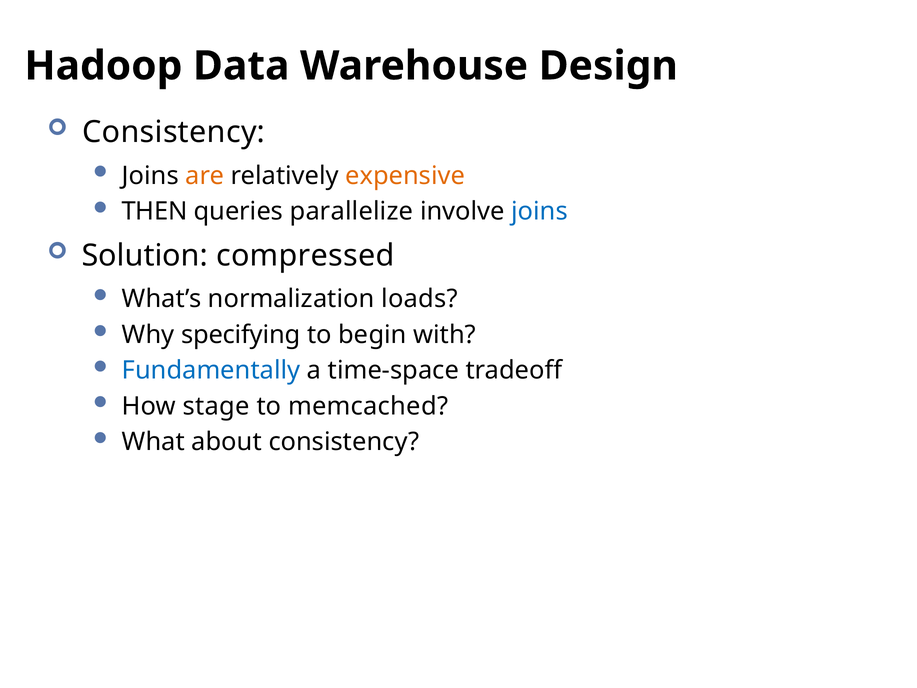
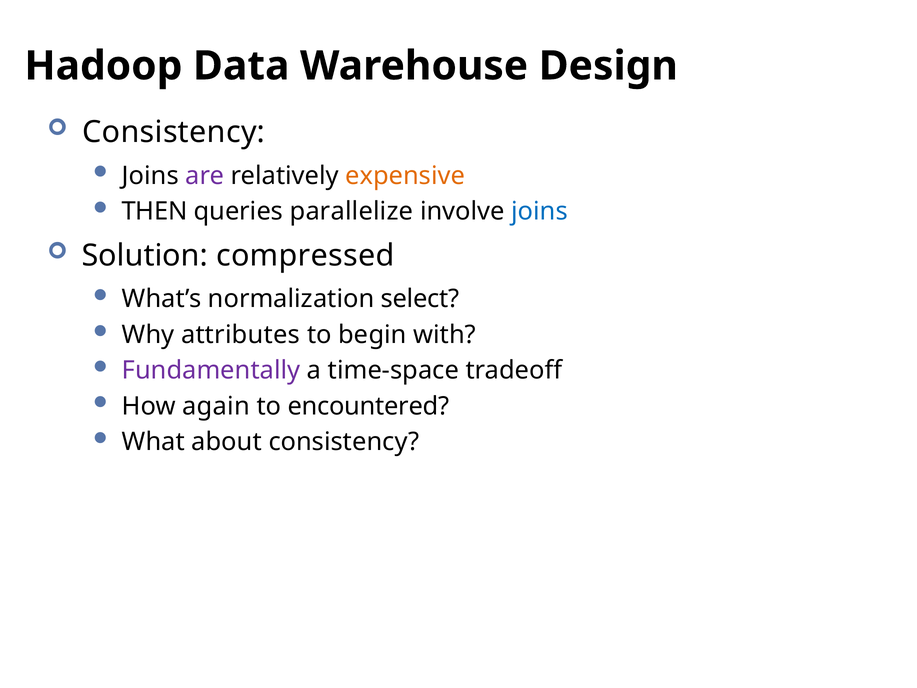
are colour: orange -> purple (205, 176)
loads: loads -> select (420, 299)
specifying: specifying -> attributes (241, 335)
Fundamentally colour: blue -> purple (211, 370)
stage: stage -> again (216, 406)
memcached: memcached -> encountered (368, 406)
